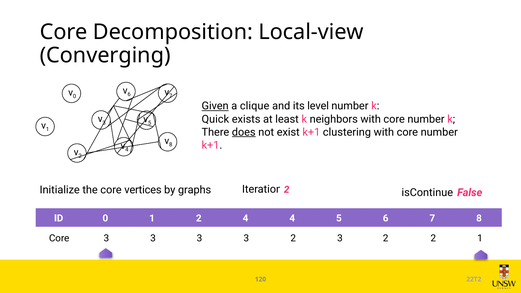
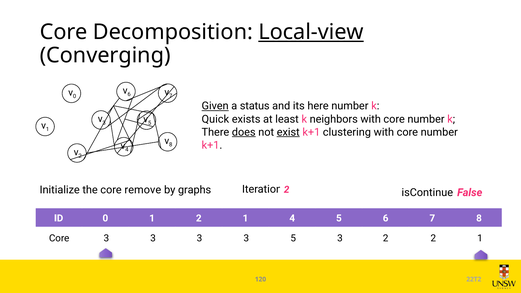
Local-view underline: none -> present (311, 32)
clique: clique -> status (255, 106)
level: level -> here (318, 106)
exist underline: none -> present (288, 132)
vertices: vertices -> remove (143, 190)
1 2 4: 4 -> 1 (245, 218)
2: 2 -> 5 (293, 238)
